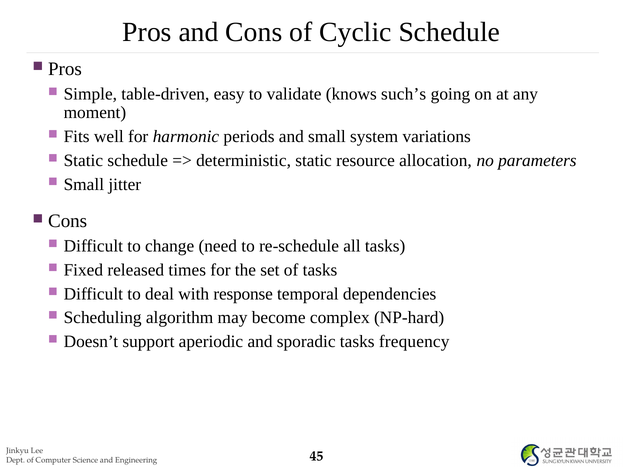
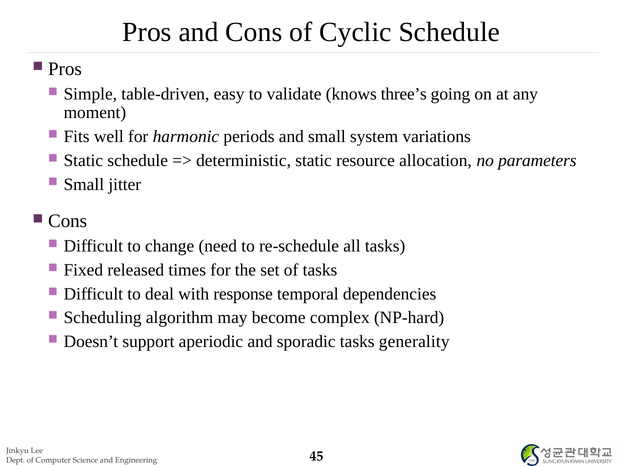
such’s: such’s -> three’s (404, 94)
frequency: frequency -> generality (414, 342)
